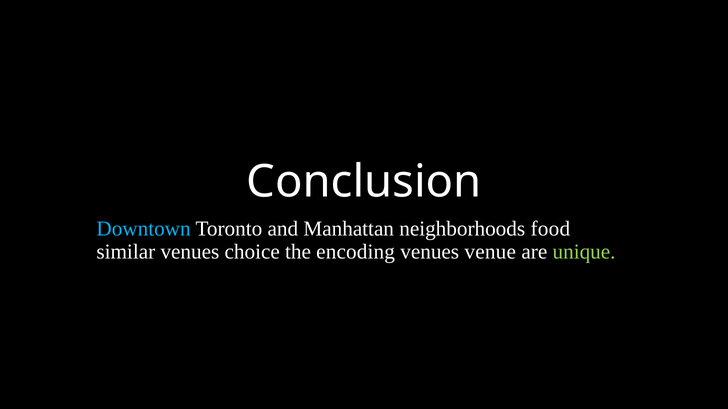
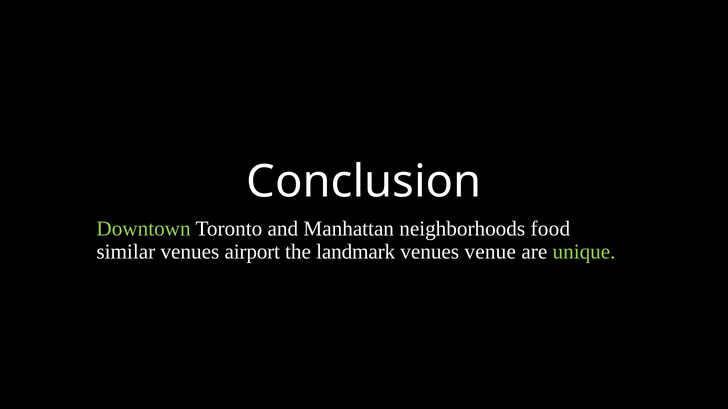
Downtown colour: light blue -> light green (144, 229)
choice: choice -> airport (252, 252)
encoding: encoding -> landmark (356, 252)
